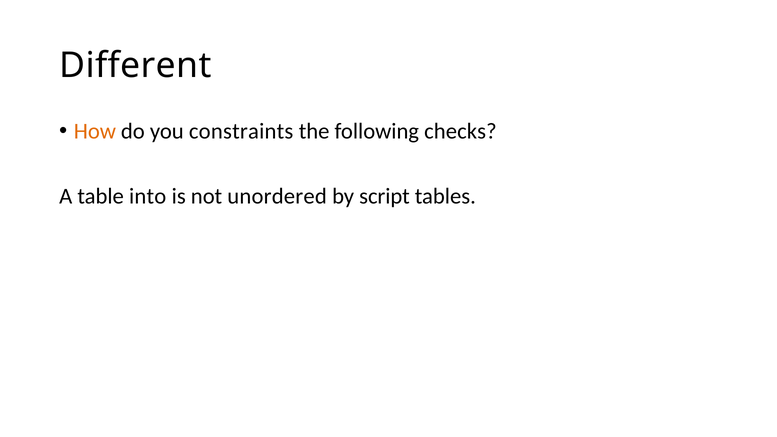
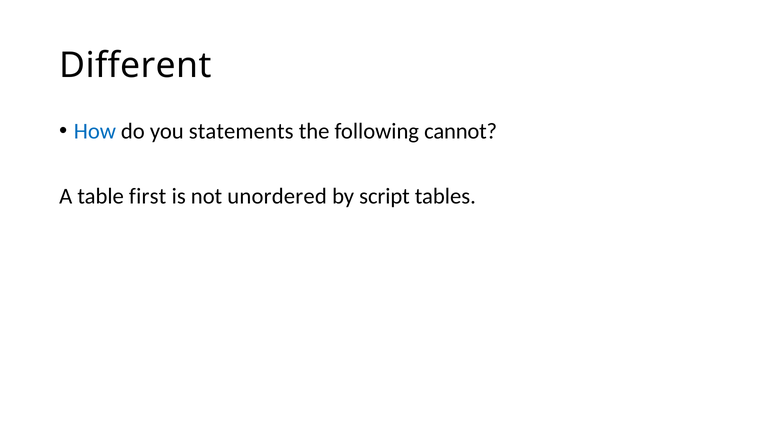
How colour: orange -> blue (95, 131)
constraints: constraints -> statements (241, 131)
checks: checks -> cannot (461, 131)
into: into -> first (148, 196)
